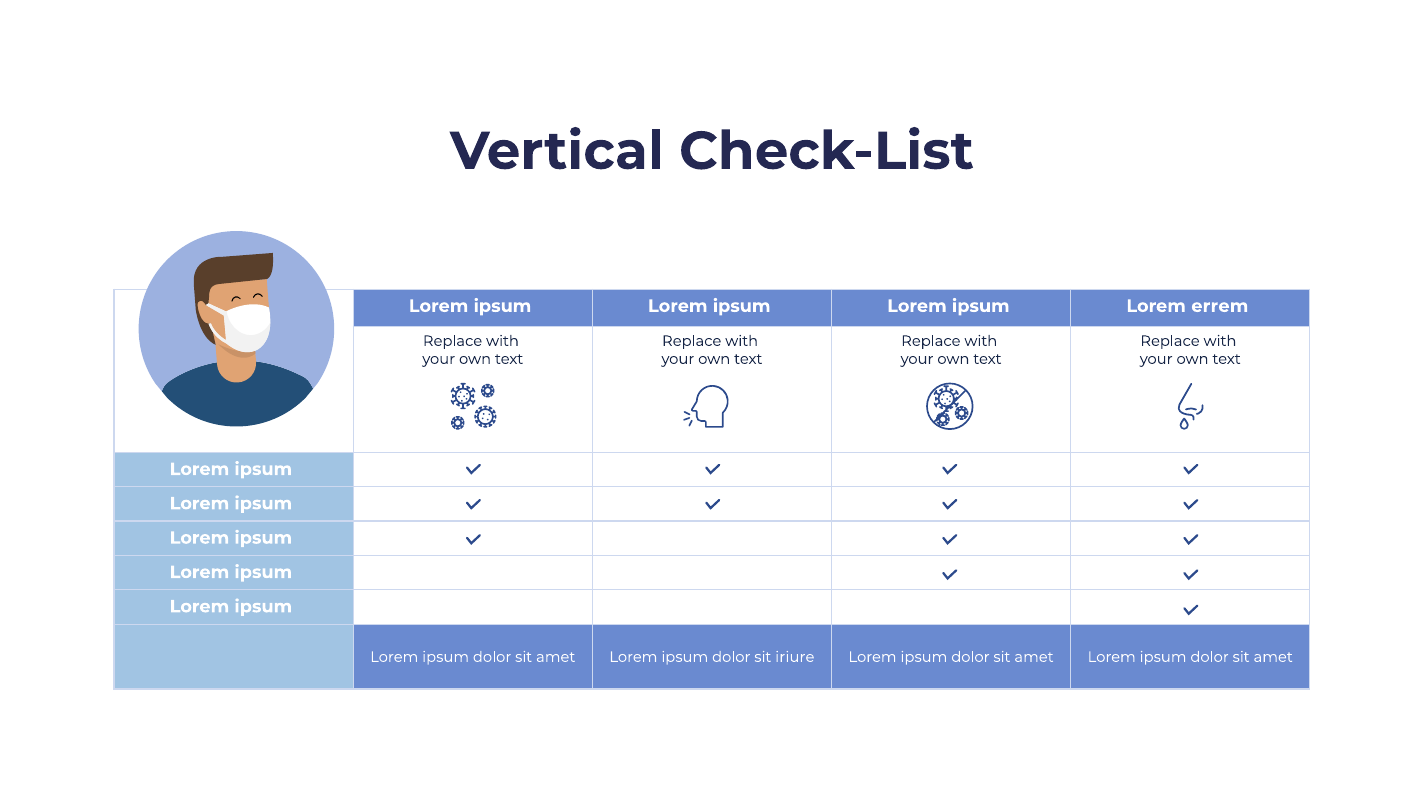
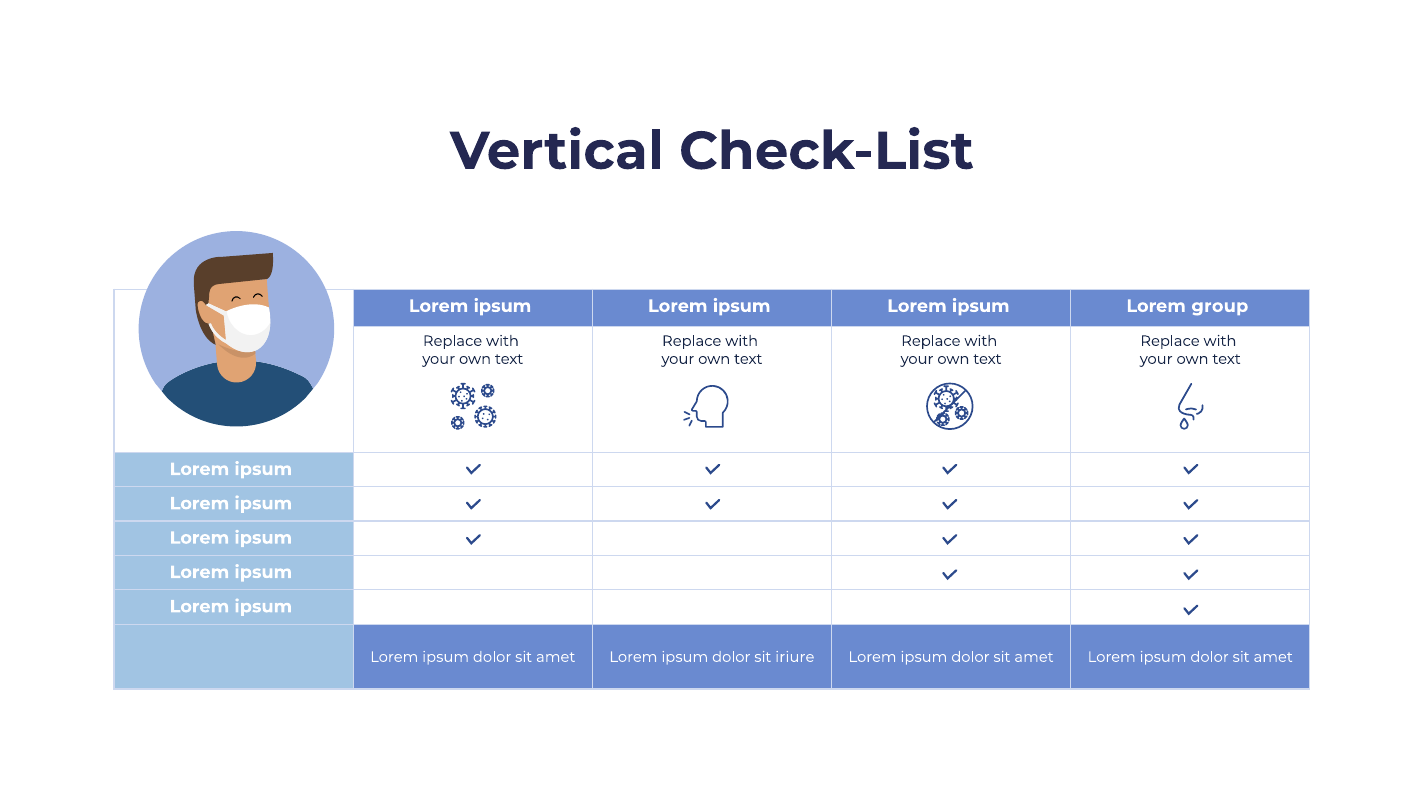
errem: errem -> group (1220, 306)
